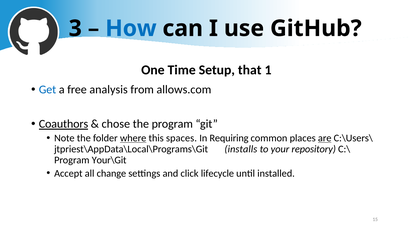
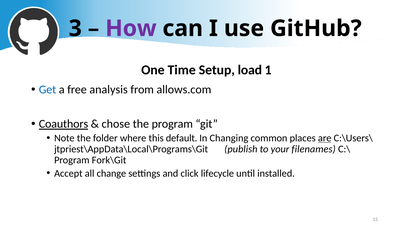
How colour: blue -> purple (131, 28)
that: that -> load (250, 70)
where underline: present -> none (133, 138)
spaces: spaces -> default (182, 138)
Requiring: Requiring -> Changing (229, 138)
installs: installs -> publish (241, 149)
repository: repository -> filenames (314, 149)
Your\Git: Your\Git -> Fork\Git (109, 160)
